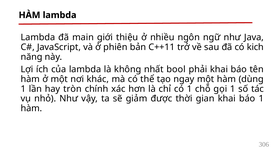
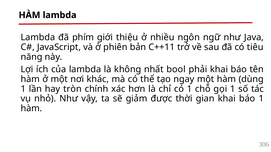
main: main -> phím (83, 38)
kich: kich -> tiêu (255, 47)
